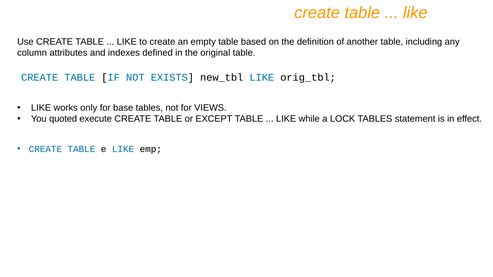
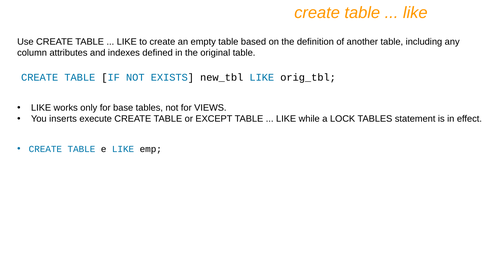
quoted: quoted -> inserts (63, 119)
